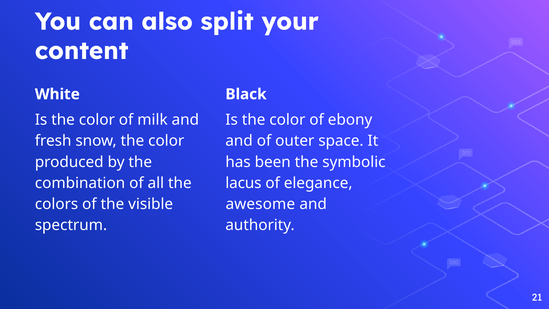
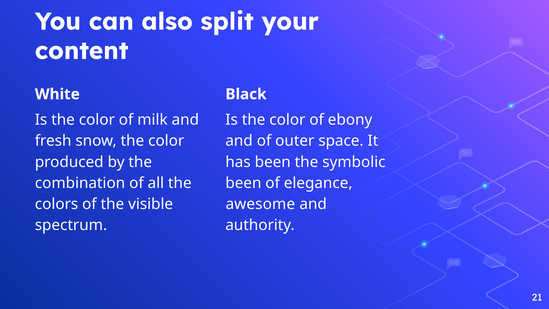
lacus: lacus -> been (243, 183)
